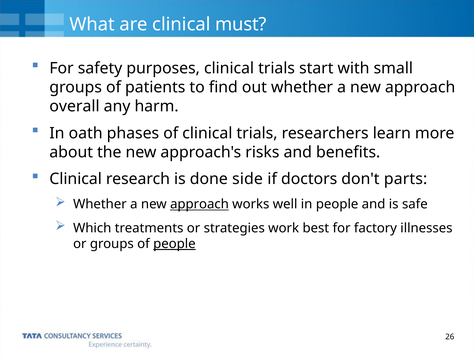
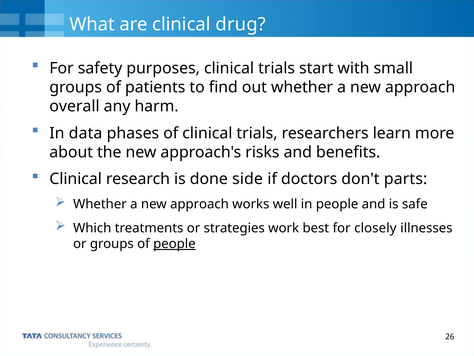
must: must -> drug (241, 24)
oath: oath -> data (86, 133)
approach underline: present -> none (199, 204)
factory: factory -> closely (375, 228)
